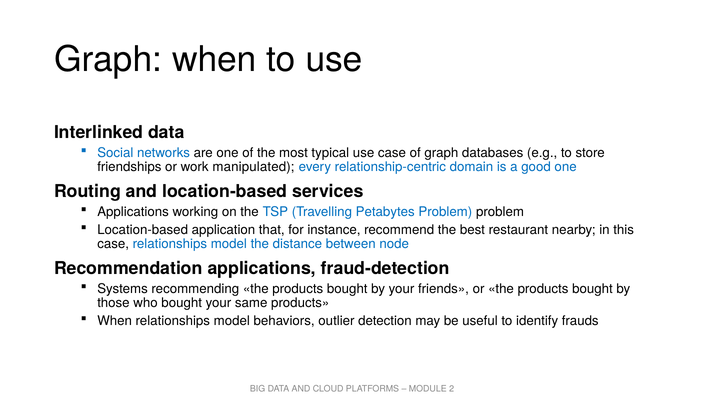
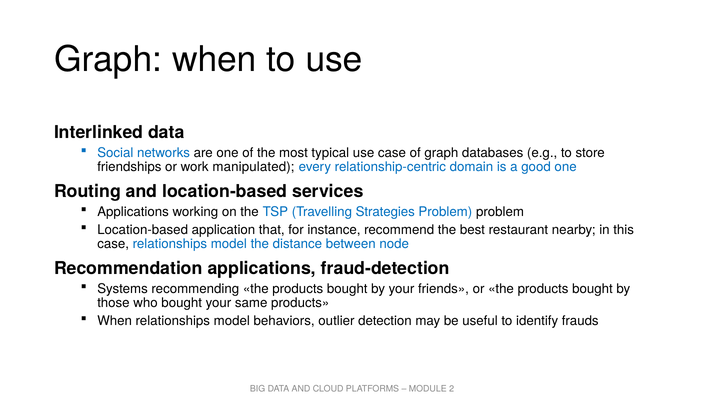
Petabytes: Petabytes -> Strategies (385, 212)
